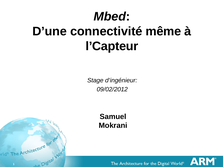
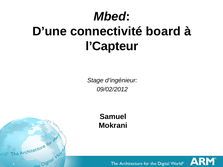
même: même -> board (163, 31)
